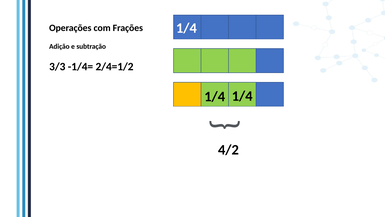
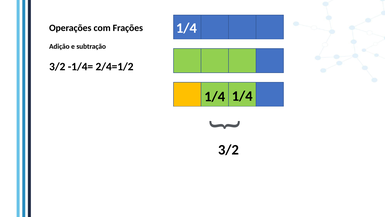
3/3: 3/3 -> 3/2 (57, 66)
4/2: 4/2 -> 3/2 (228, 149)
